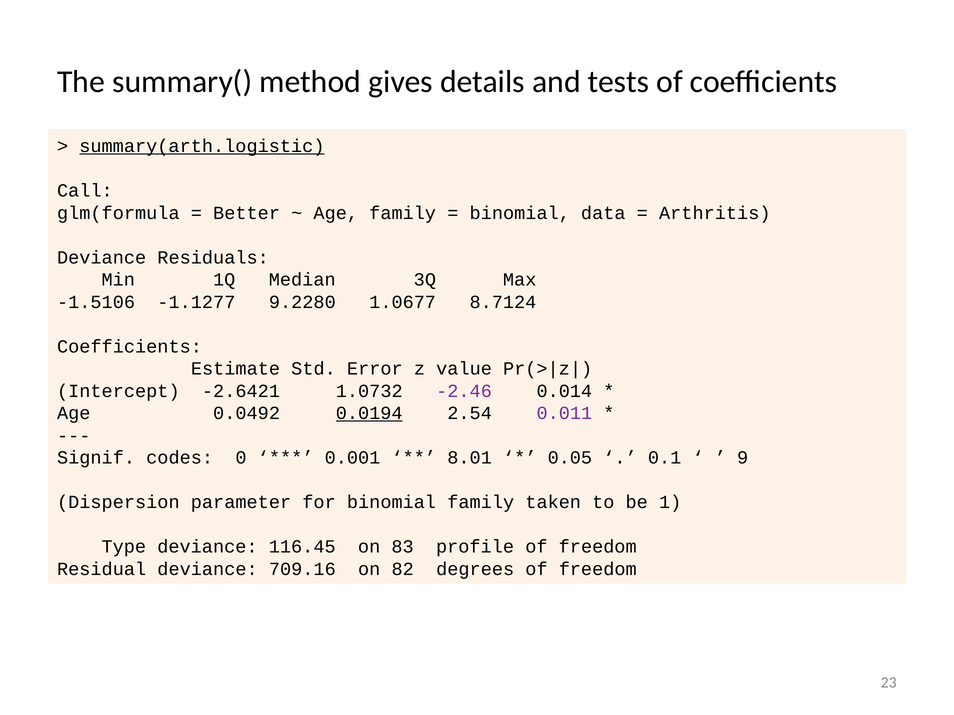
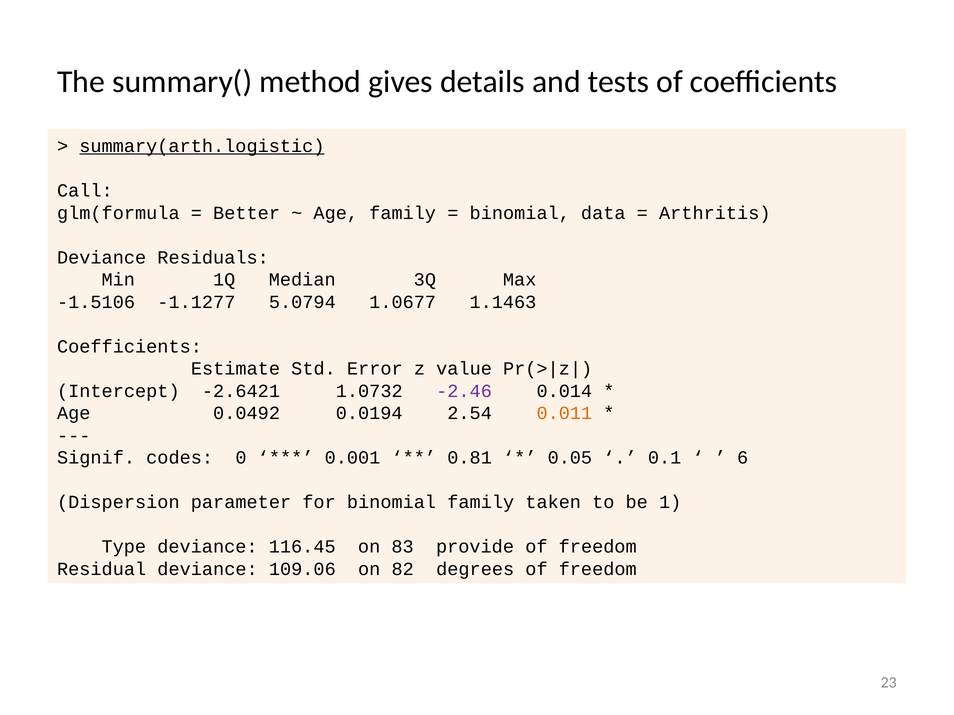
9.2280: 9.2280 -> 5.0794 (302, 302)
8.7124: 8.7124 -> 1.1463 (503, 302)
0.0194 underline: present -> none (369, 413)
0.011 colour: purple -> orange (564, 413)
8.01: 8.01 -> 0.81 (470, 458)
9: 9 -> 6 (743, 458)
profile: profile -> provide (475, 547)
709.16: 709.16 -> 109.06 (302, 569)
